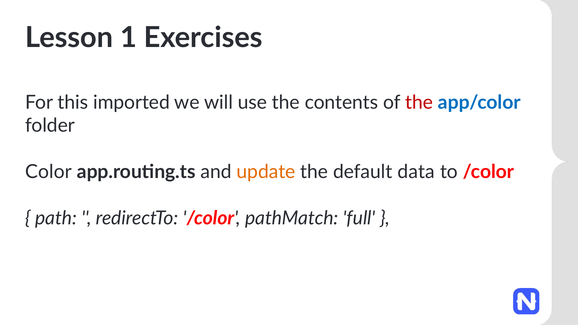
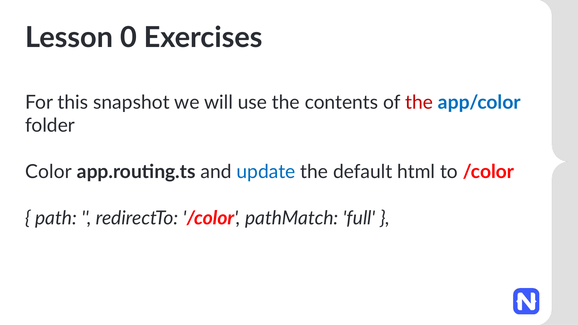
1: 1 -> 0 (128, 38)
imported: imported -> snapshot (131, 103)
update colour: orange -> blue (266, 172)
data: data -> html (416, 172)
